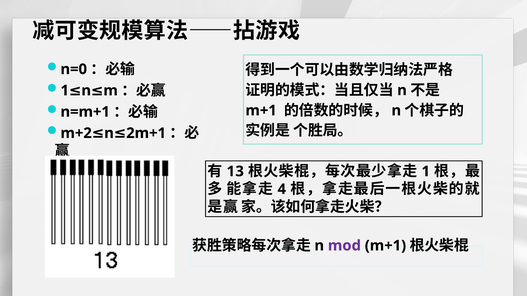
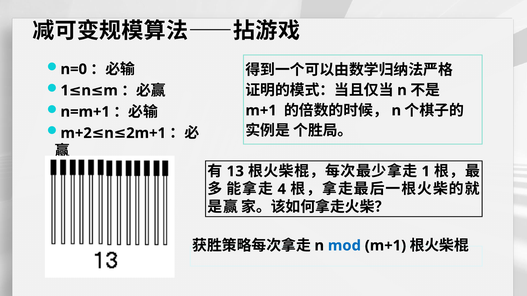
mod colour: purple -> blue (344, 246)
